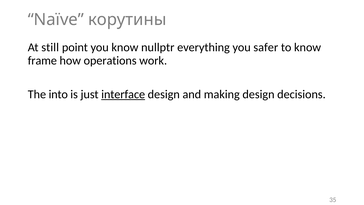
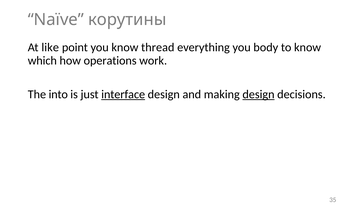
still: still -> like (50, 47)
nullptr: nullptr -> thread (158, 47)
safer: safer -> body (266, 47)
frame: frame -> which (42, 61)
design underline: none -> present (258, 94)
